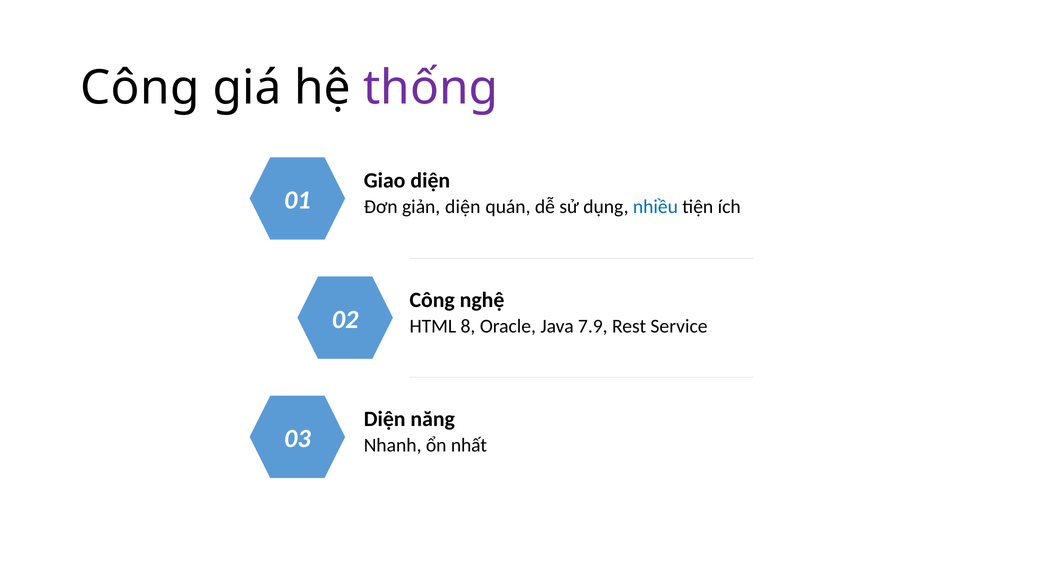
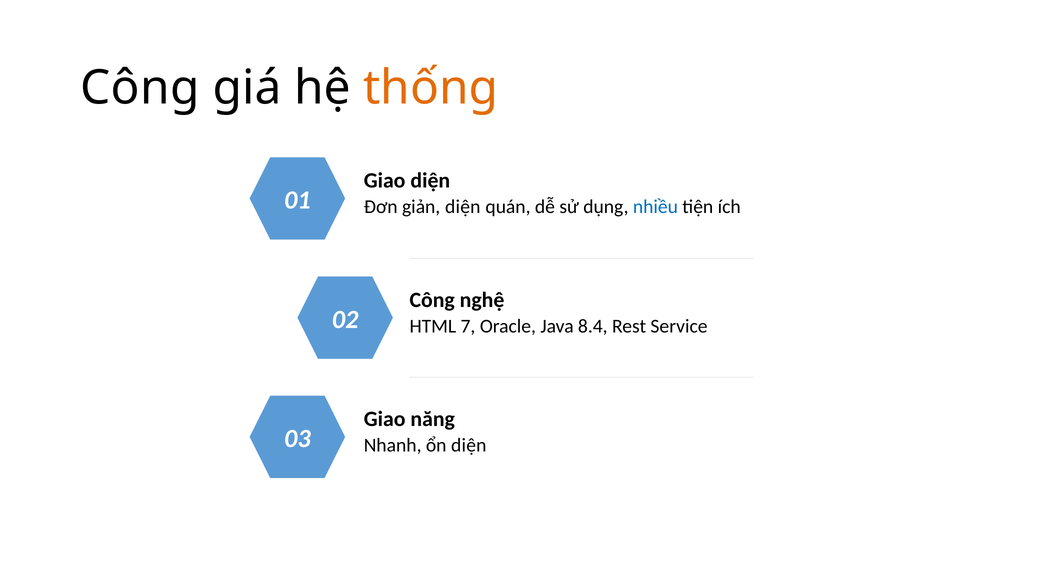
thống colour: purple -> orange (431, 88)
8: 8 -> 7 (468, 326)
7.9: 7.9 -> 8.4 (593, 326)
Diện: Diện -> Giao (385, 419)
ổn nhất: nhất -> diện (469, 445)
